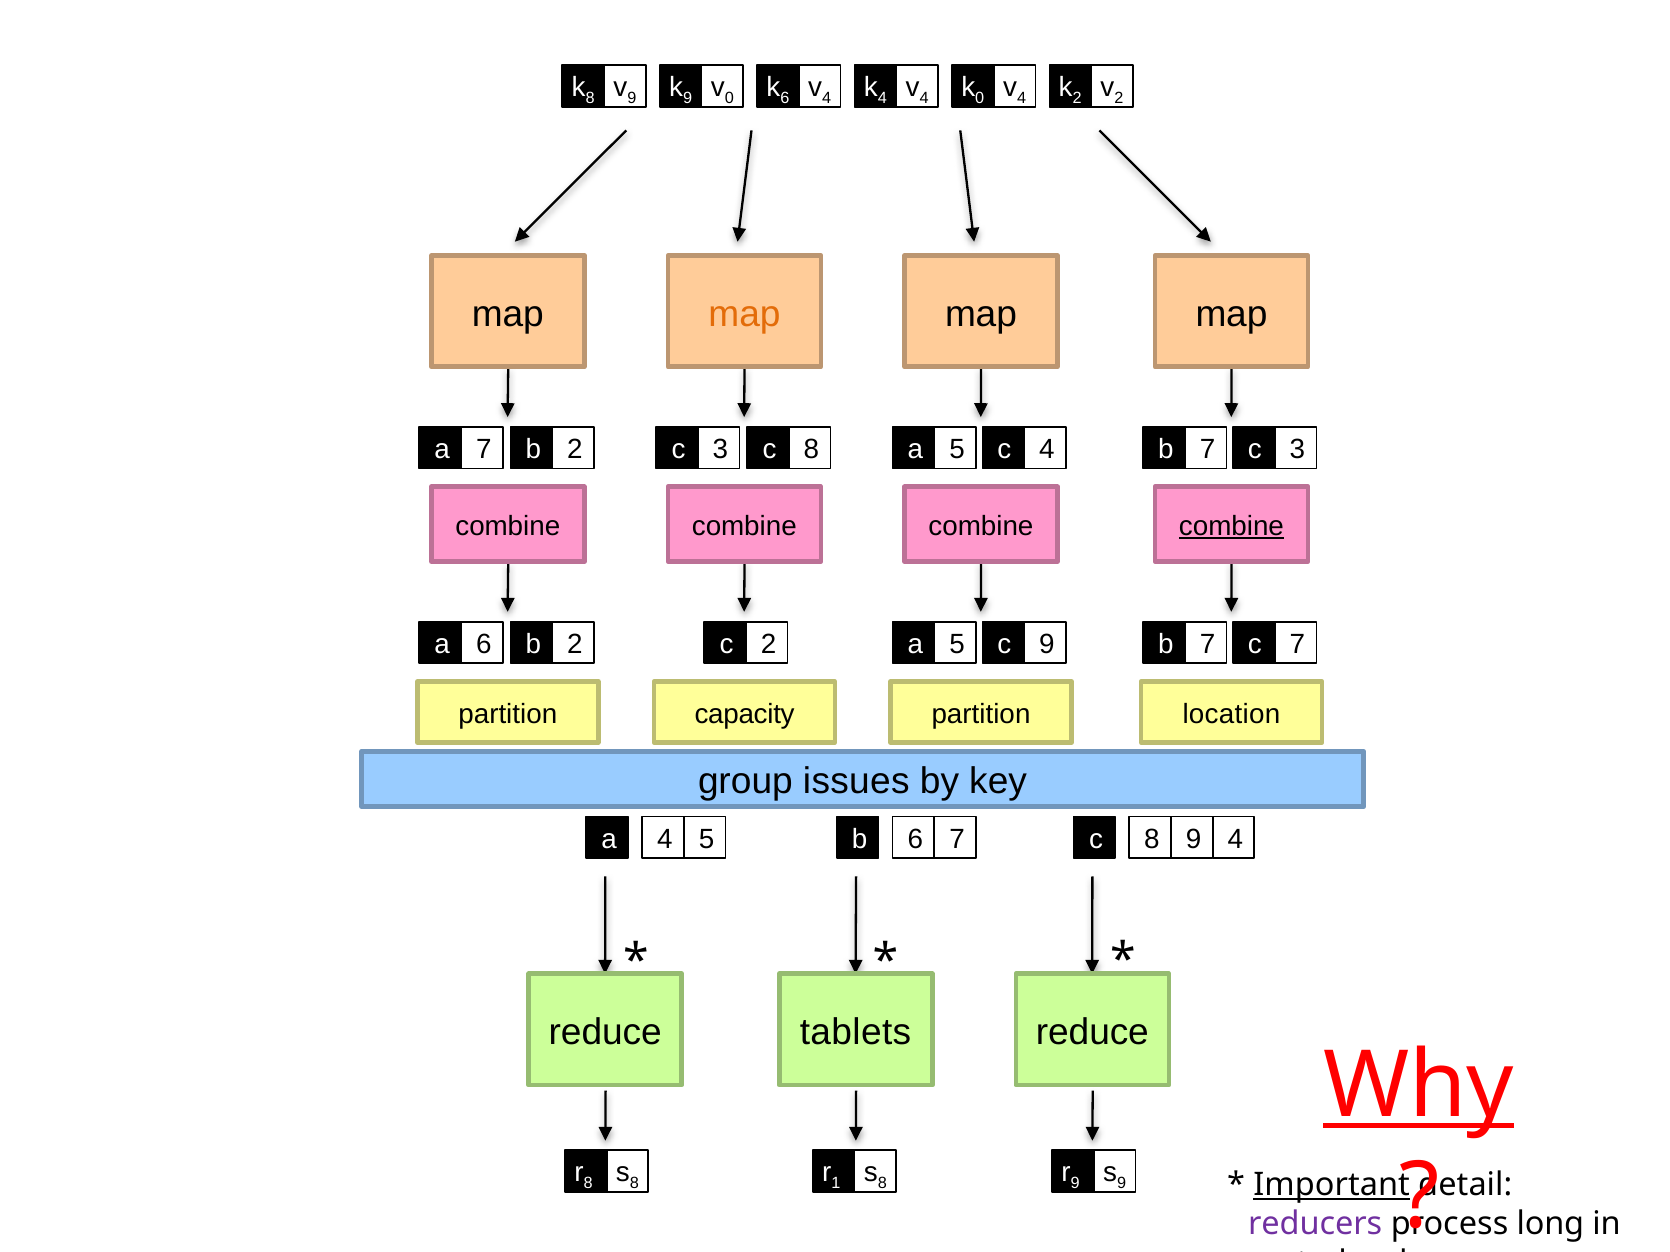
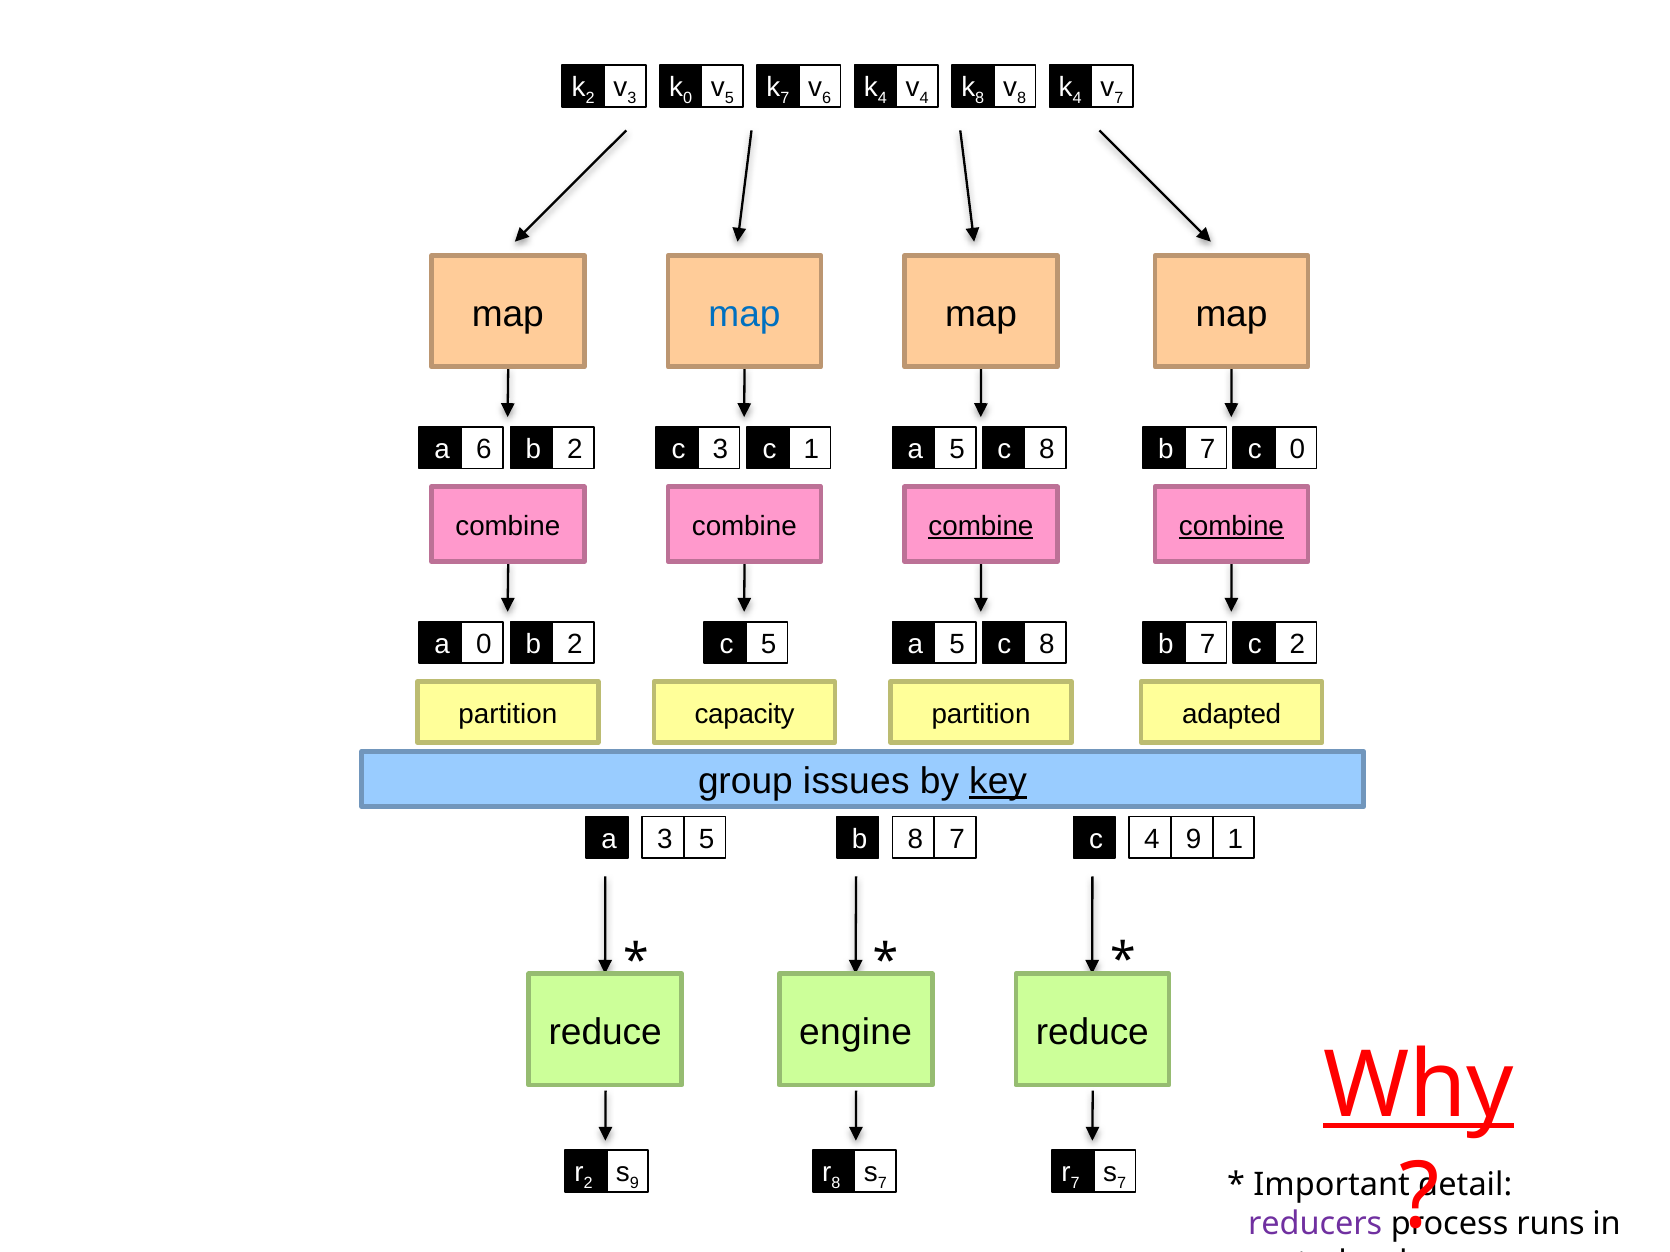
8: 8 -> 2 (590, 99)
9: 9 -> 3 (632, 99)
9: 9 -> 0 (688, 99)
0: 0 -> 5 (729, 99)
6: 6 -> 7 (785, 99)
4: 4 -> 6 (827, 99)
0: 0 -> 8 (980, 99)
4: 4 -> 8 (1022, 99)
2: 2 -> 4 (1077, 99)
2: 2 -> 7 (1119, 99)
map colour: orange -> blue (744, 314)
a 7: 7 -> 6 (484, 449)
3 8: 8 -> 1 (811, 449)
4: 4 -> 8 (1047, 449)
7 3: 3 -> 0 (1297, 449)
combine underline: none -> present (981, 526)
a 6: 6 -> 0 (484, 644)
2 c 2: 2 -> 5 (769, 644)
9: 9 -> 8 (1047, 644)
7 7: 7 -> 2 (1297, 644)
location: location -> adapted (1232, 714)
key underline: none -> present (998, 782)
a 4: 4 -> 3 (665, 839)
b 6: 6 -> 8 (915, 839)
c 8: 8 -> 4 (1152, 839)
9 4: 4 -> 1 (1235, 839)
tablets: tablets -> engine (856, 1032)
8: 8 -> 2 (588, 1184)
8: 8 -> 9 (634, 1184)
1: 1 -> 8 (836, 1184)
8: 8 -> 7 (882, 1184)
9: 9 -> 7 (1075, 1184)
9: 9 -> 7 (1122, 1184)
Important underline: present -> none (1332, 1185)
long: long -> runs (1551, 1224)
